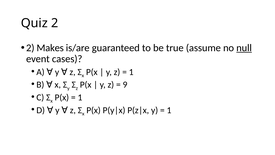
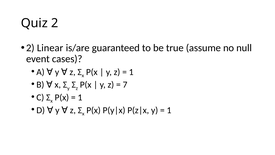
Makes: Makes -> Linear (50, 48)
null underline: present -> none (244, 48)
9: 9 -> 7 (125, 85)
